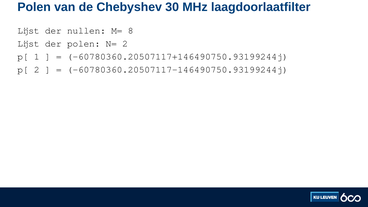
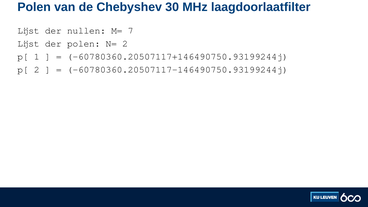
8: 8 -> 7 (131, 31)
